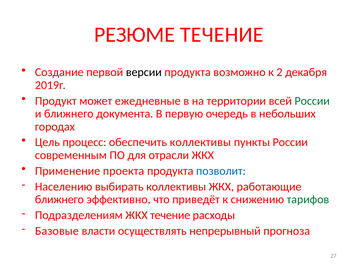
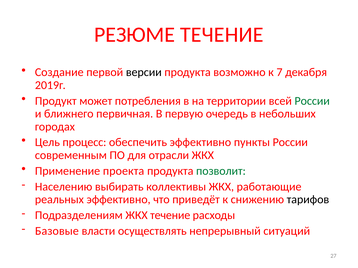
2: 2 -> 7 (279, 72)
ежедневные: ежедневные -> потребления (148, 101)
документа: документа -> первичная (125, 114)
обеспечить коллективы: коллективы -> эффективно (200, 143)
позволит colour: blue -> green (221, 171)
ближнего: ближнего -> реальных (59, 200)
тарифов colour: green -> black (308, 200)
прогноза: прогноза -> ситуаций (287, 231)
